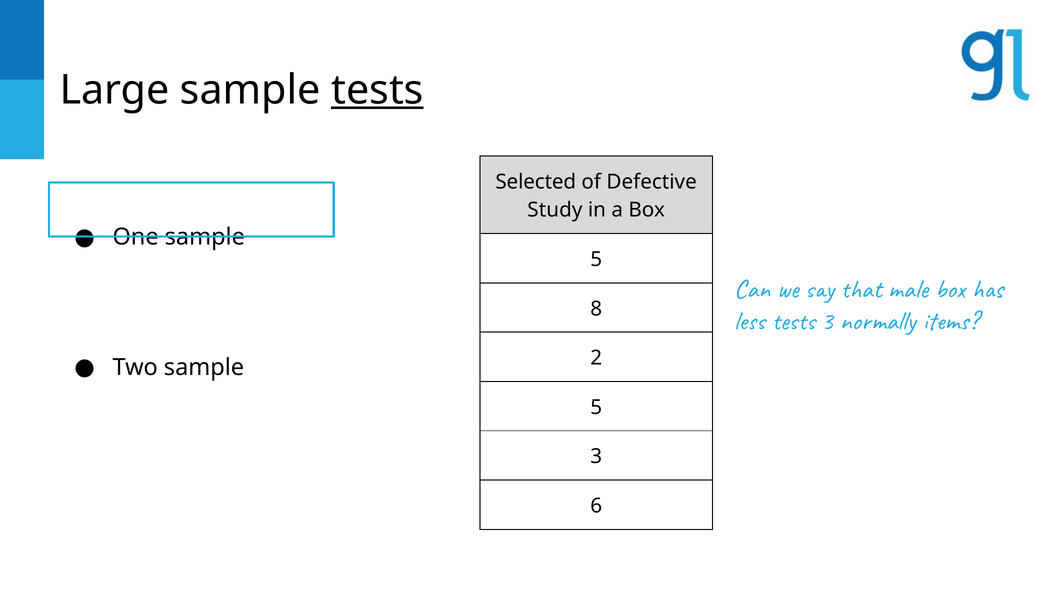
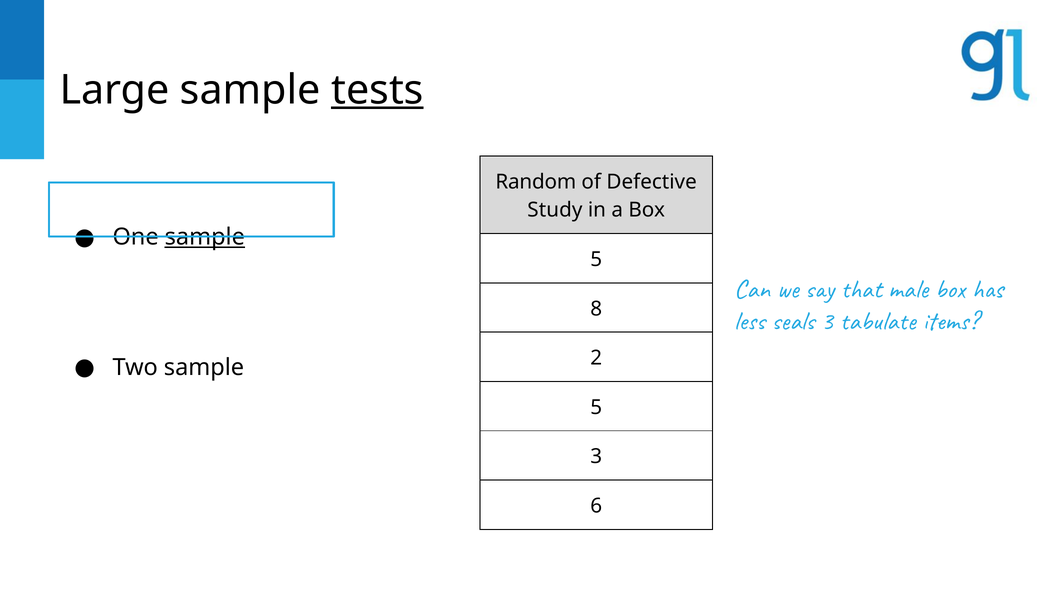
Selected: Selected -> Random (536, 182)
sample underline: none -> present (205, 237)
less tests: tests -> seals (793, 321)
normally: normally -> tabulate (878, 321)
